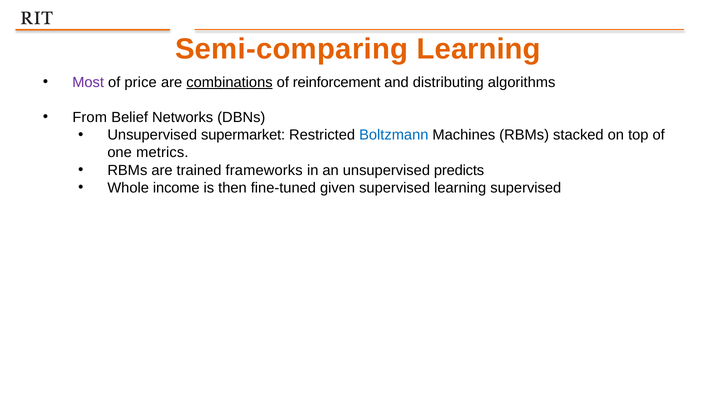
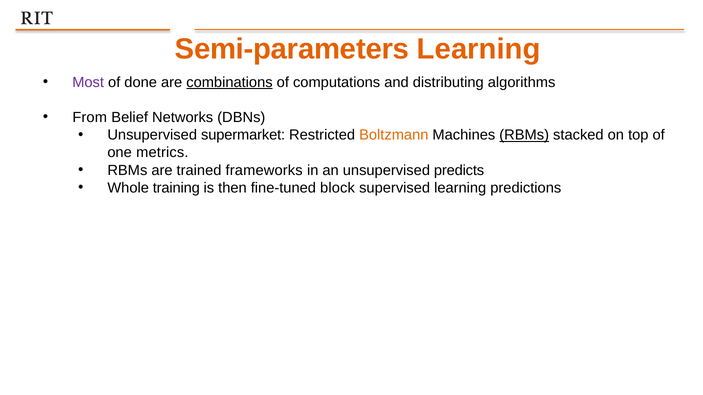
Semi-comparing: Semi-comparing -> Semi-parameters (292, 49)
price: price -> done (141, 82)
reinforcement: reinforcement -> computations (337, 82)
Boltzmann colour: blue -> orange (394, 135)
RBMs underline: none -> present (524, 135)
income: income -> training (176, 188)
given: given -> block (337, 188)
learning supervised: supervised -> predictions (526, 188)
